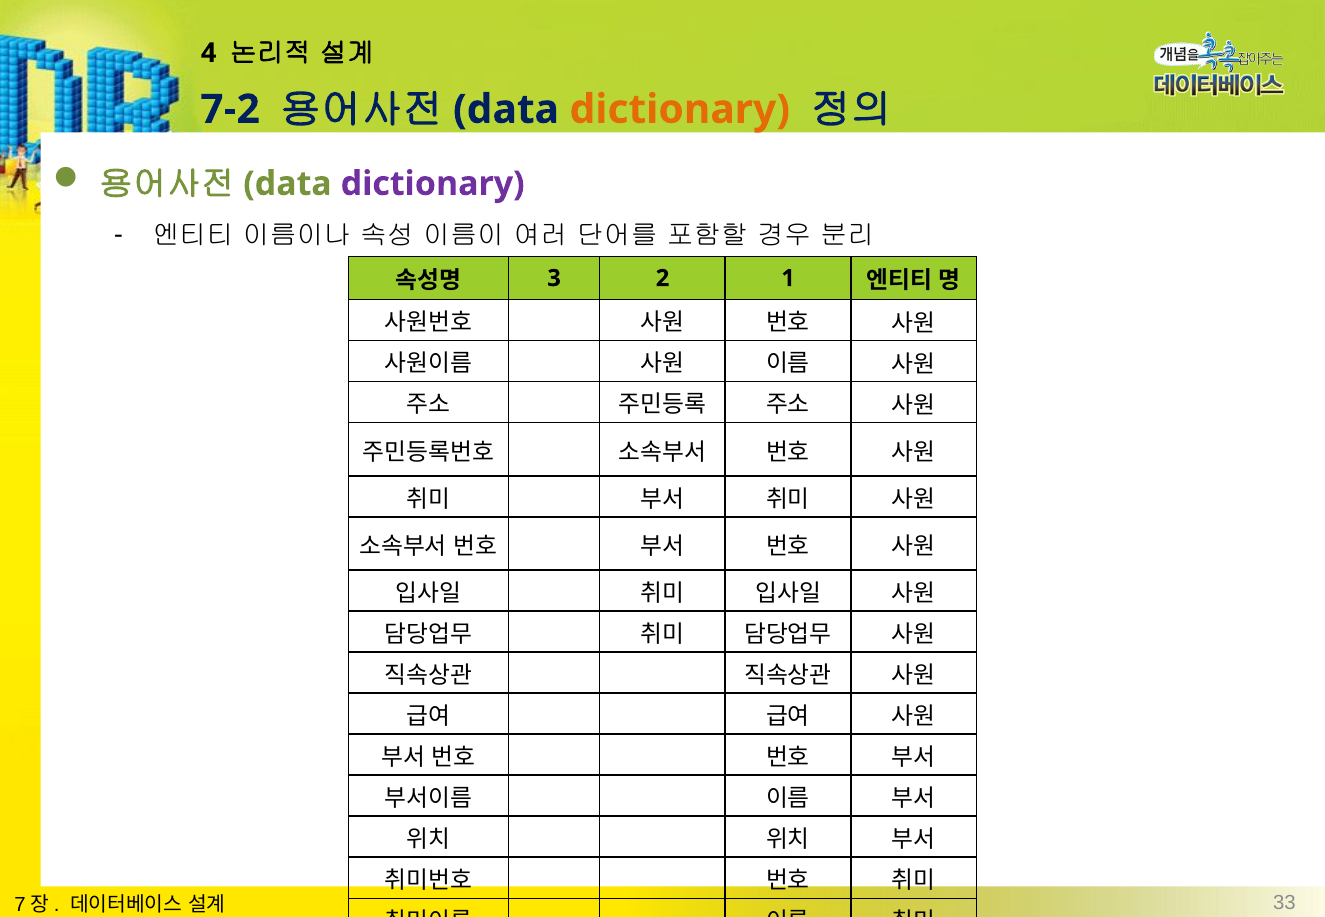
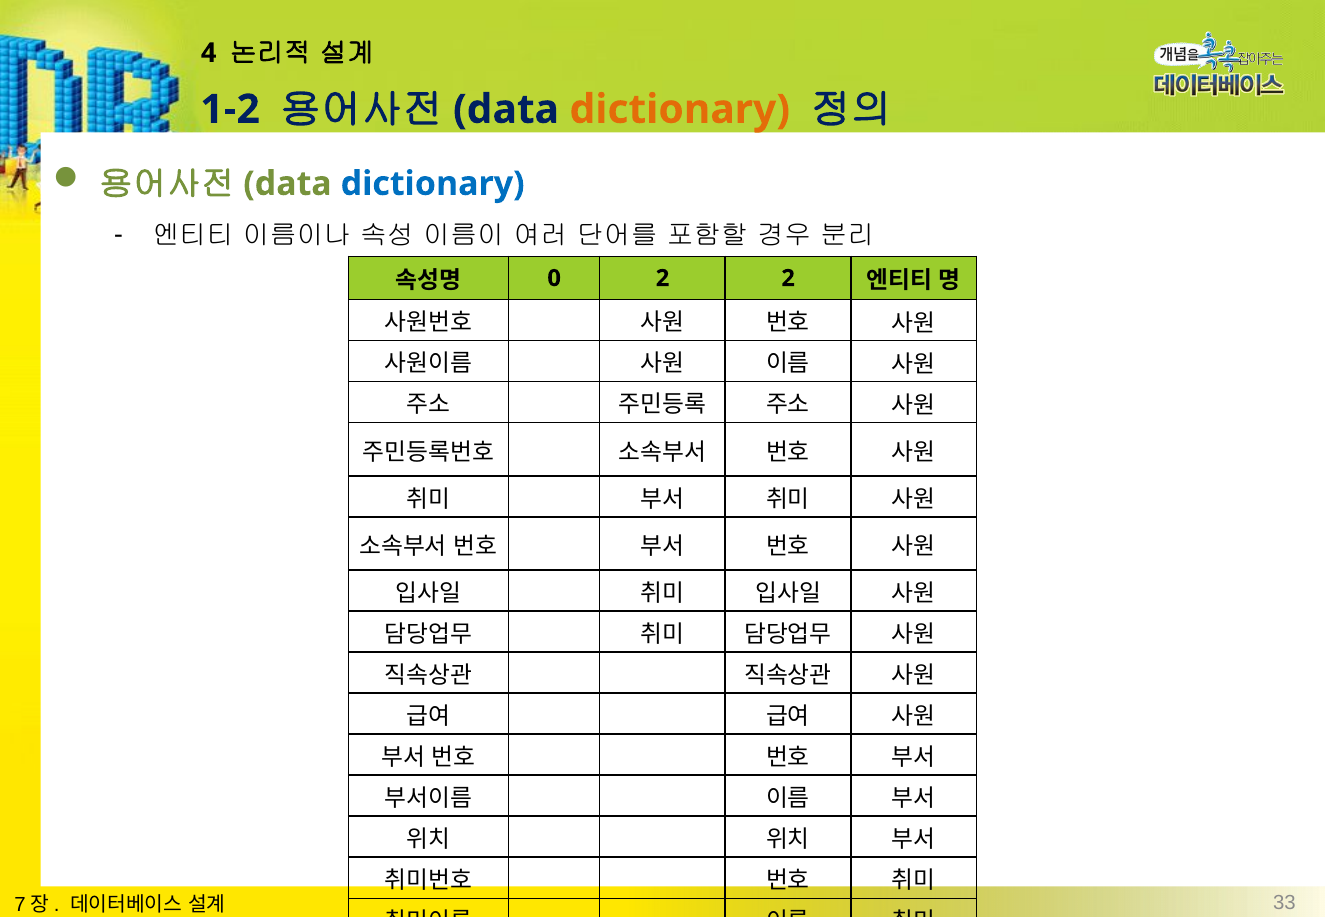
7-2: 7-2 -> 1-2 (230, 109)
dictionary colour: purple -> blue (433, 184)
3: 3 -> 0 (554, 278)
2 1: 1 -> 2 (788, 278)
